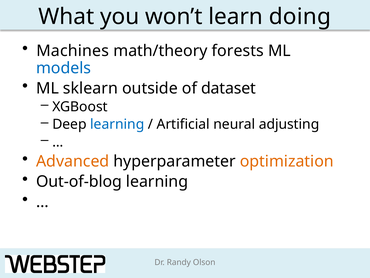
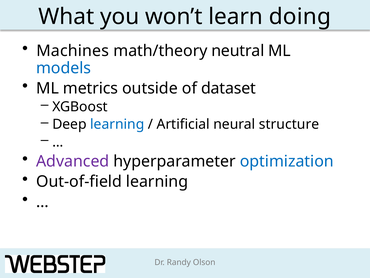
forests: forests -> neutral (238, 51)
sklearn: sklearn -> metrics (91, 88)
adjusting: adjusting -> structure (289, 124)
Advanced colour: orange -> purple (73, 161)
optimization colour: orange -> blue (287, 161)
Out-of-blog: Out-of-blog -> Out-of-field (79, 181)
